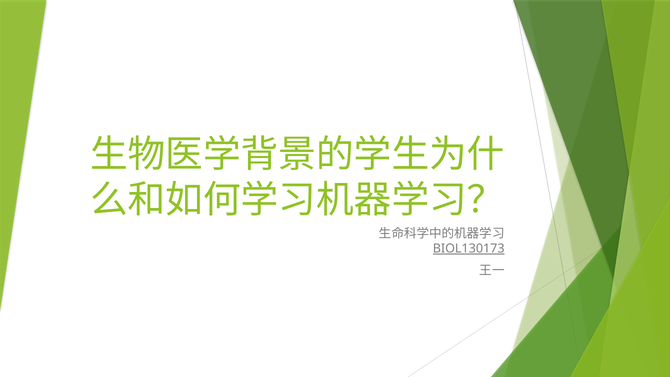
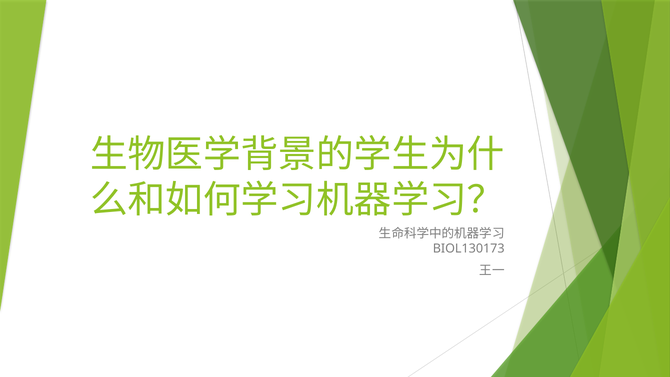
BIOL130173 underline: present -> none (469, 249)
